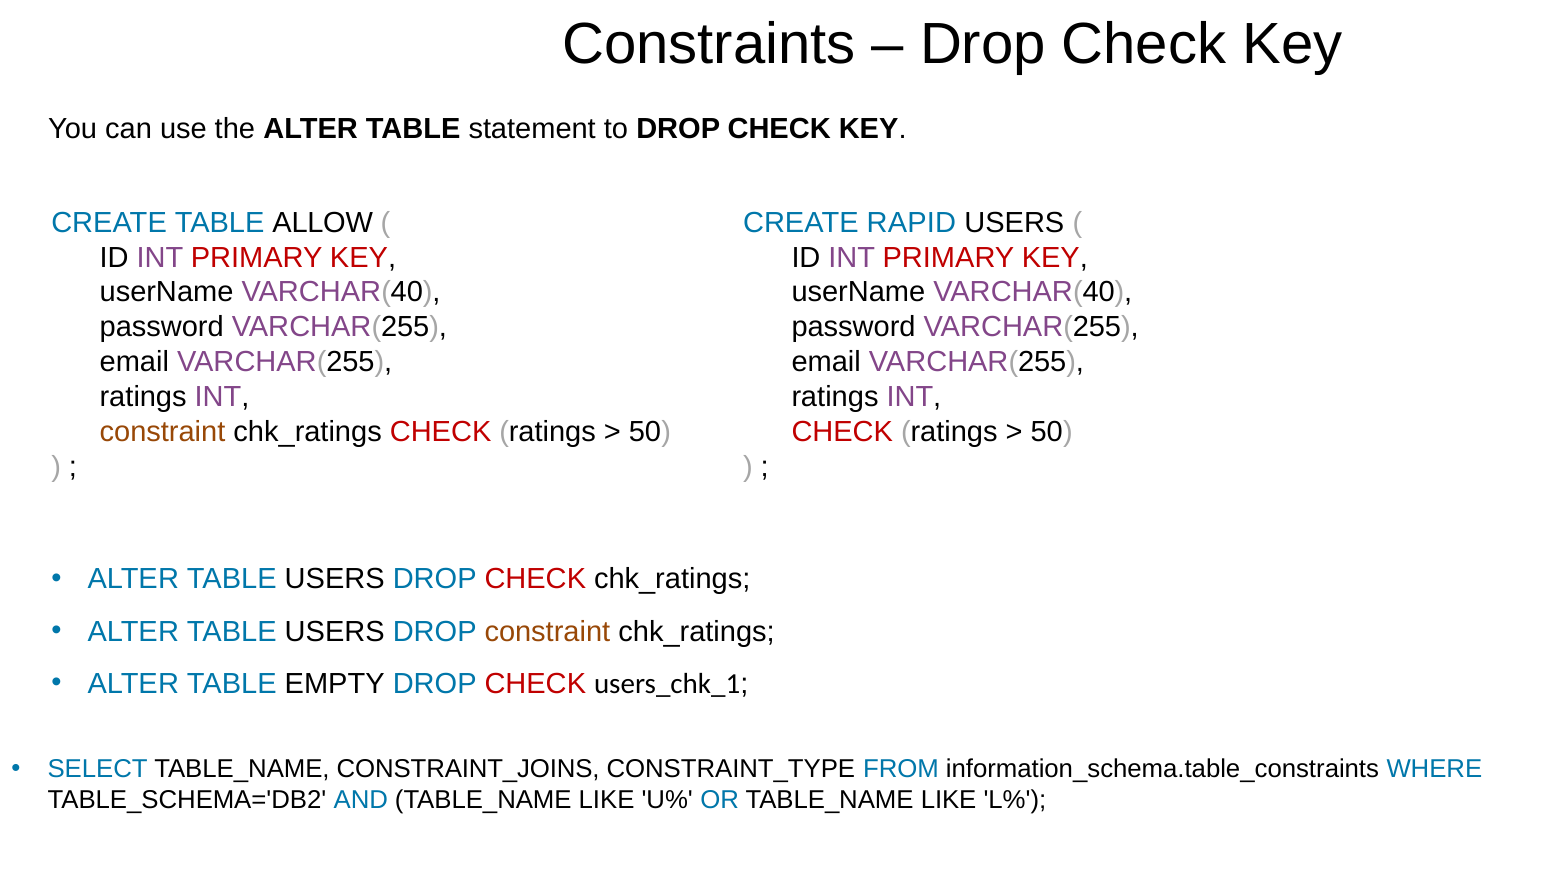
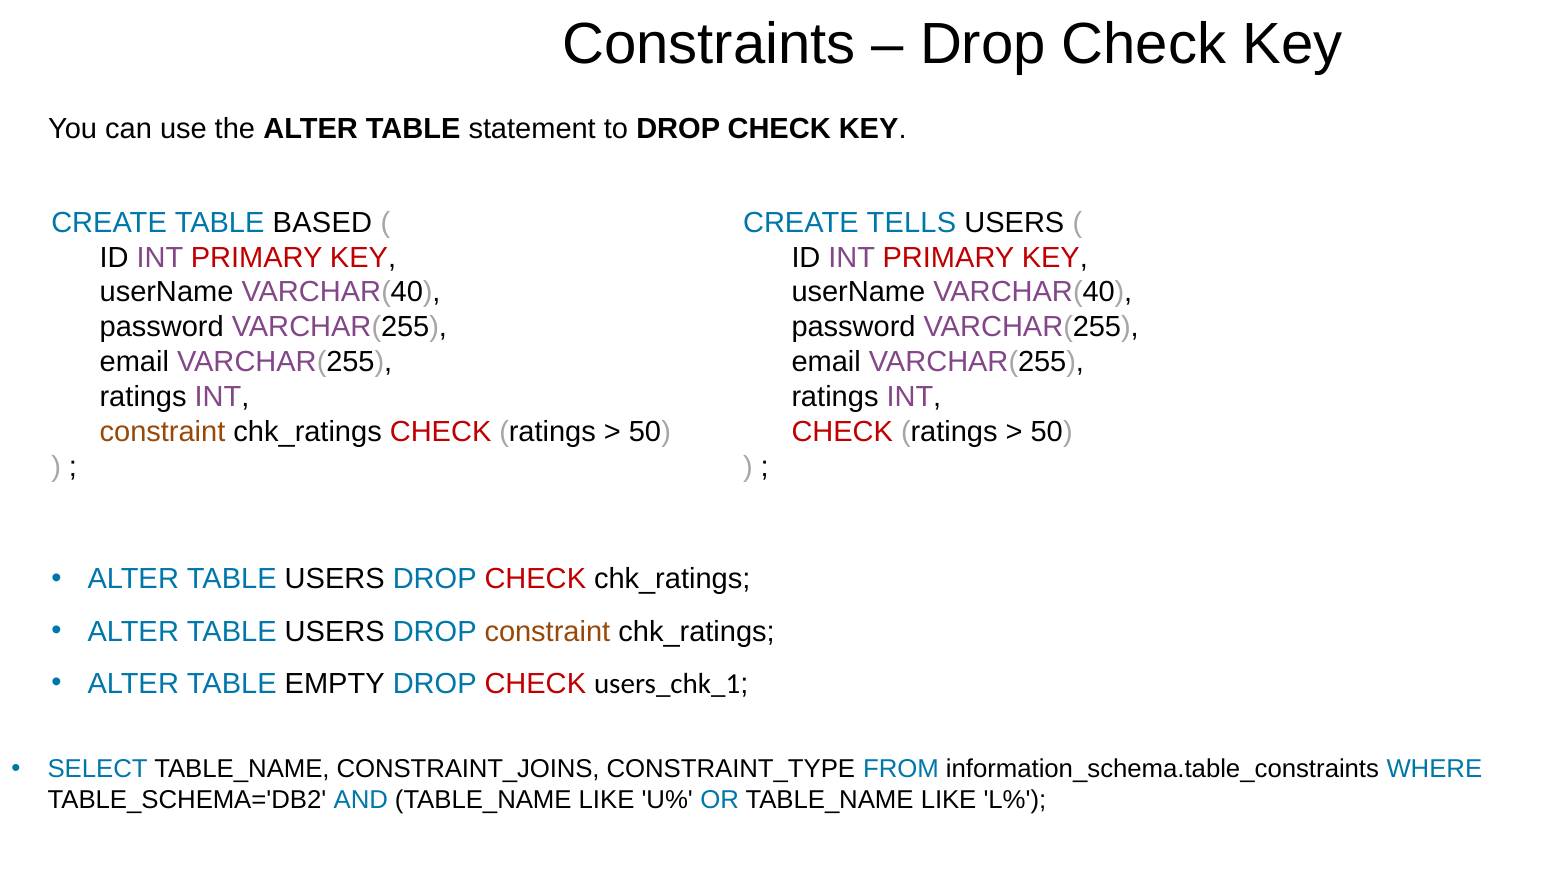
ALLOW: ALLOW -> BASED (322, 223)
RAPID: RAPID -> TELLS (911, 223)
